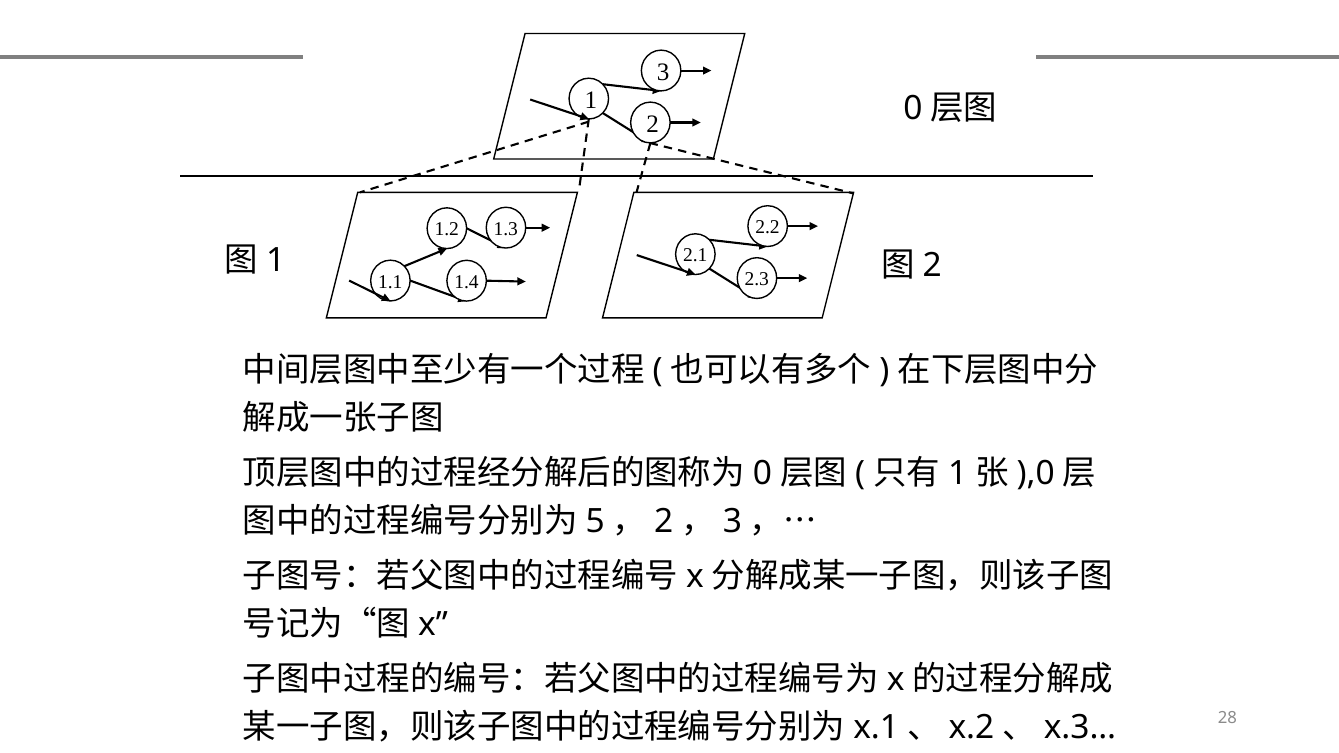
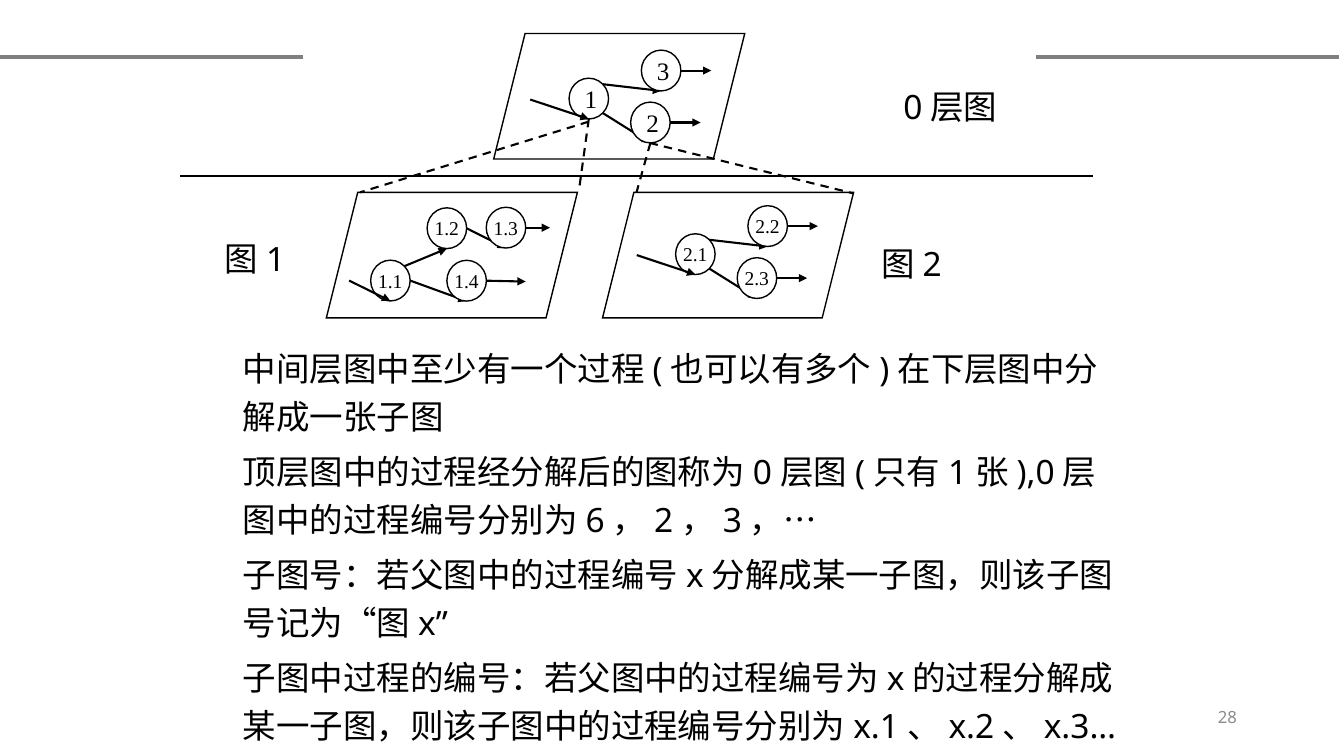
5: 5 -> 6 (595, 522)
